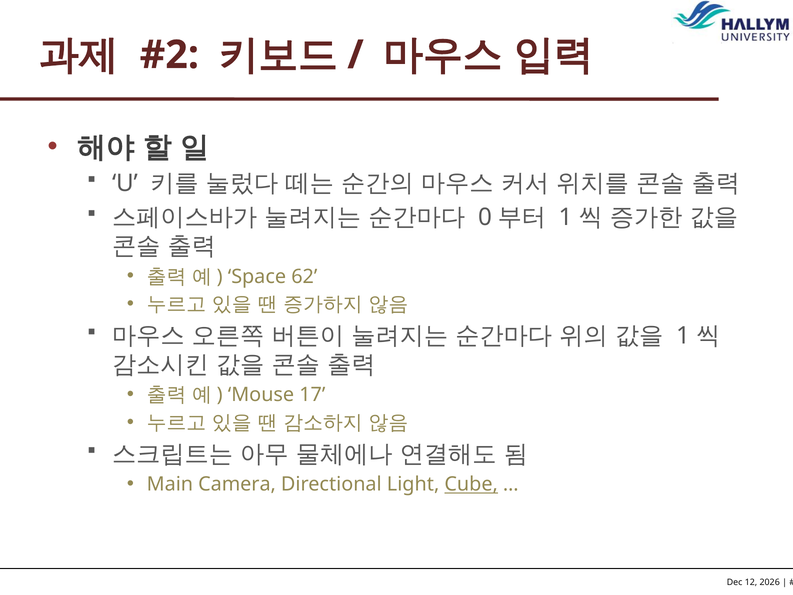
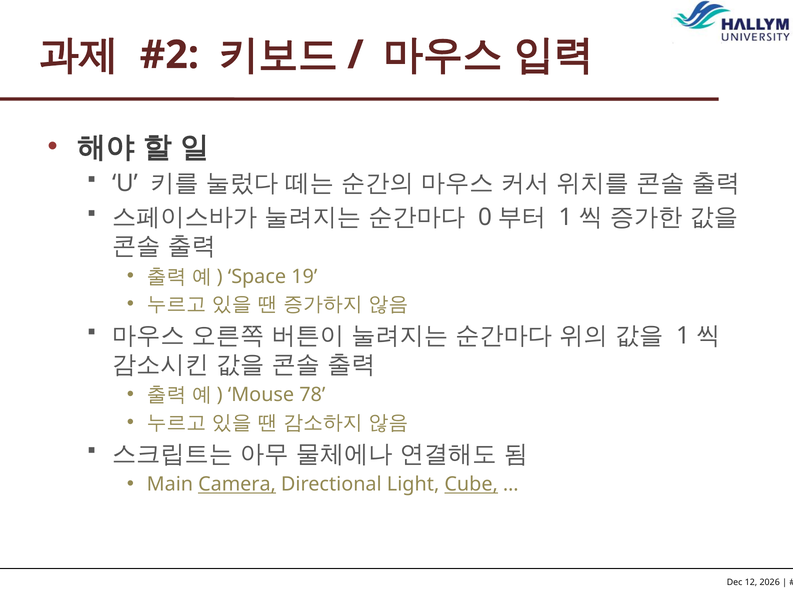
62: 62 -> 19 (304, 276)
17: 17 -> 78 (312, 395)
Camera underline: none -> present (237, 484)
